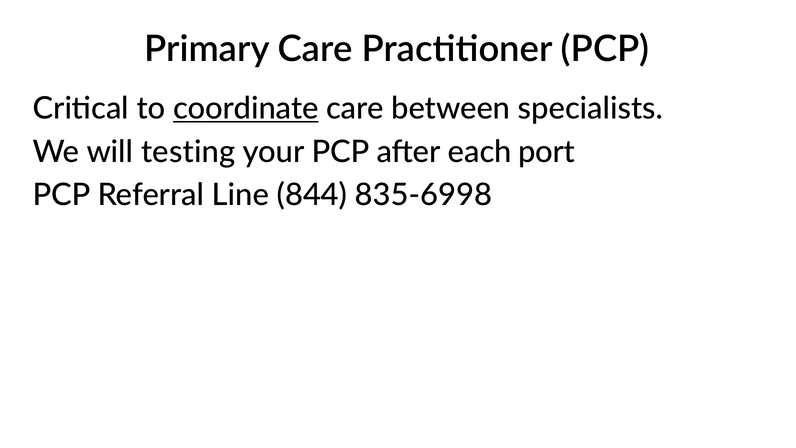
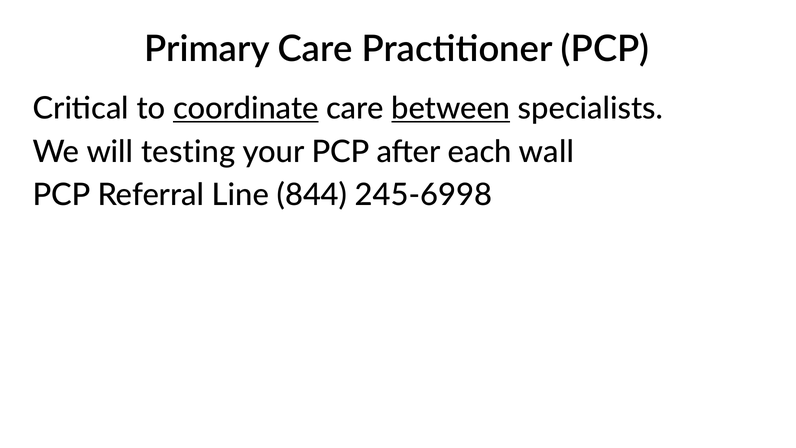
between underline: none -> present (451, 108)
port: port -> wall (546, 152)
835-6998: 835-6998 -> 245-6998 (423, 195)
